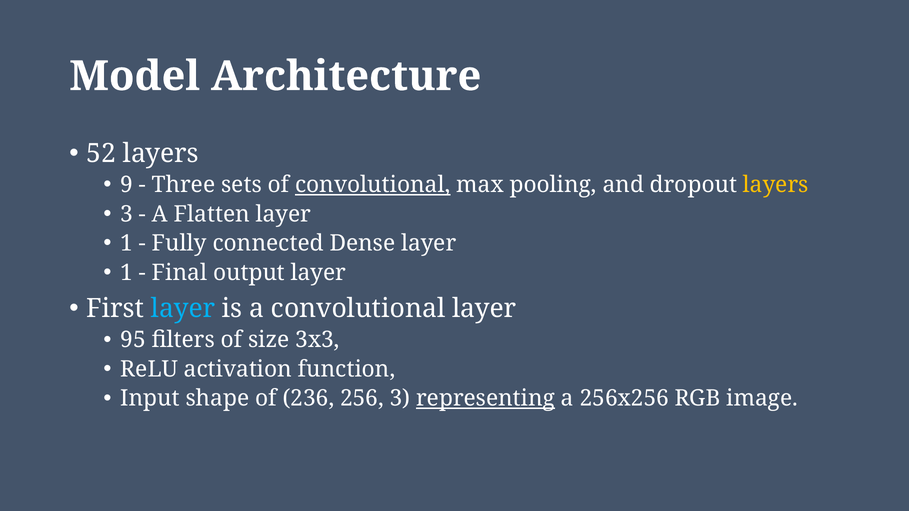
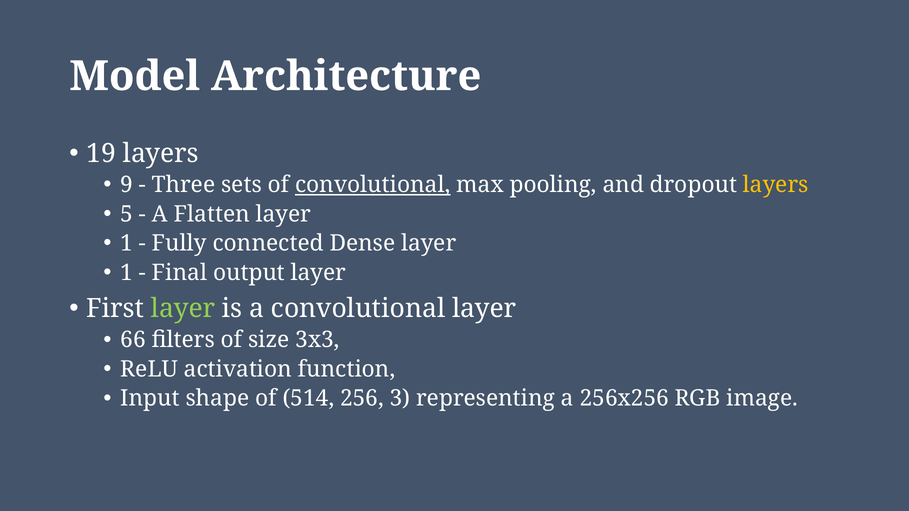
52: 52 -> 19 (101, 154)
3: 3 -> 5 (127, 214)
layer colour: light blue -> light green (183, 309)
95: 95 -> 66 (133, 340)
236: 236 -> 514 (308, 399)
representing underline: present -> none (486, 399)
